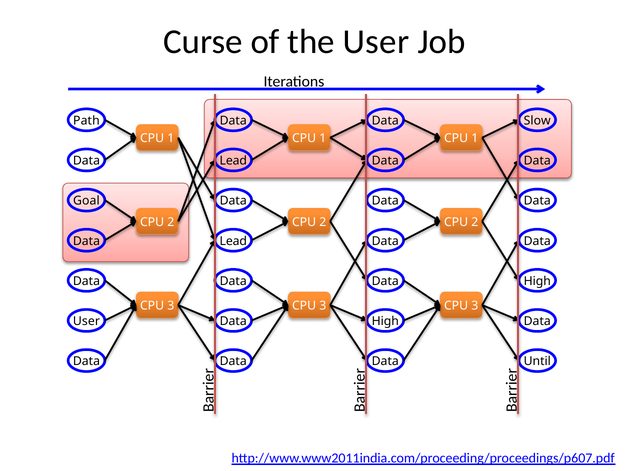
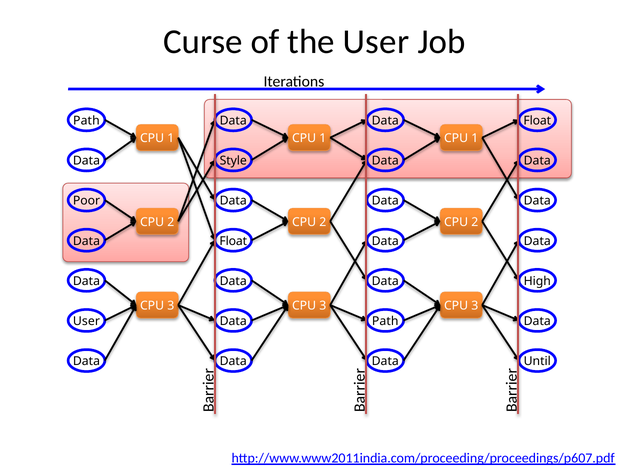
Slow: Slow -> Float (537, 121)
Lead: Lead -> Style (233, 161)
Goal: Goal -> Poor (86, 201)
Lead: Lead -> Float (233, 241)
High: High -> Path (385, 322)
